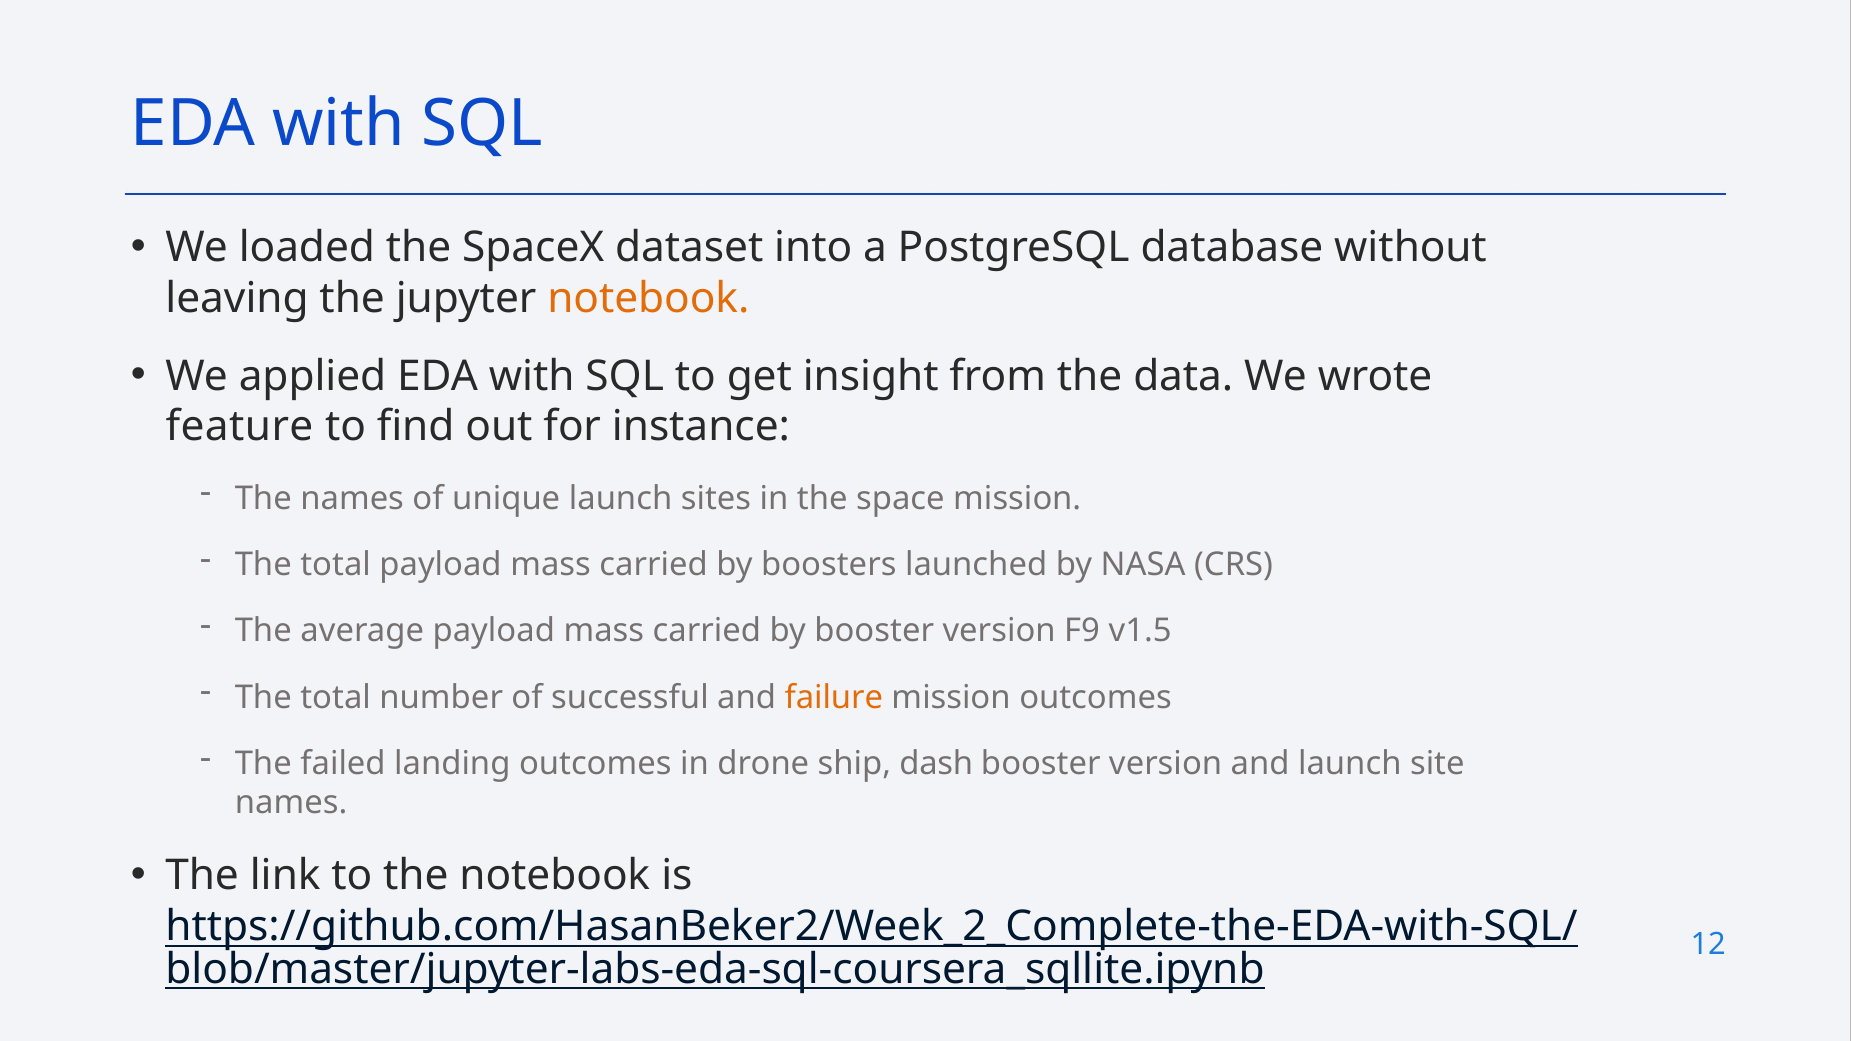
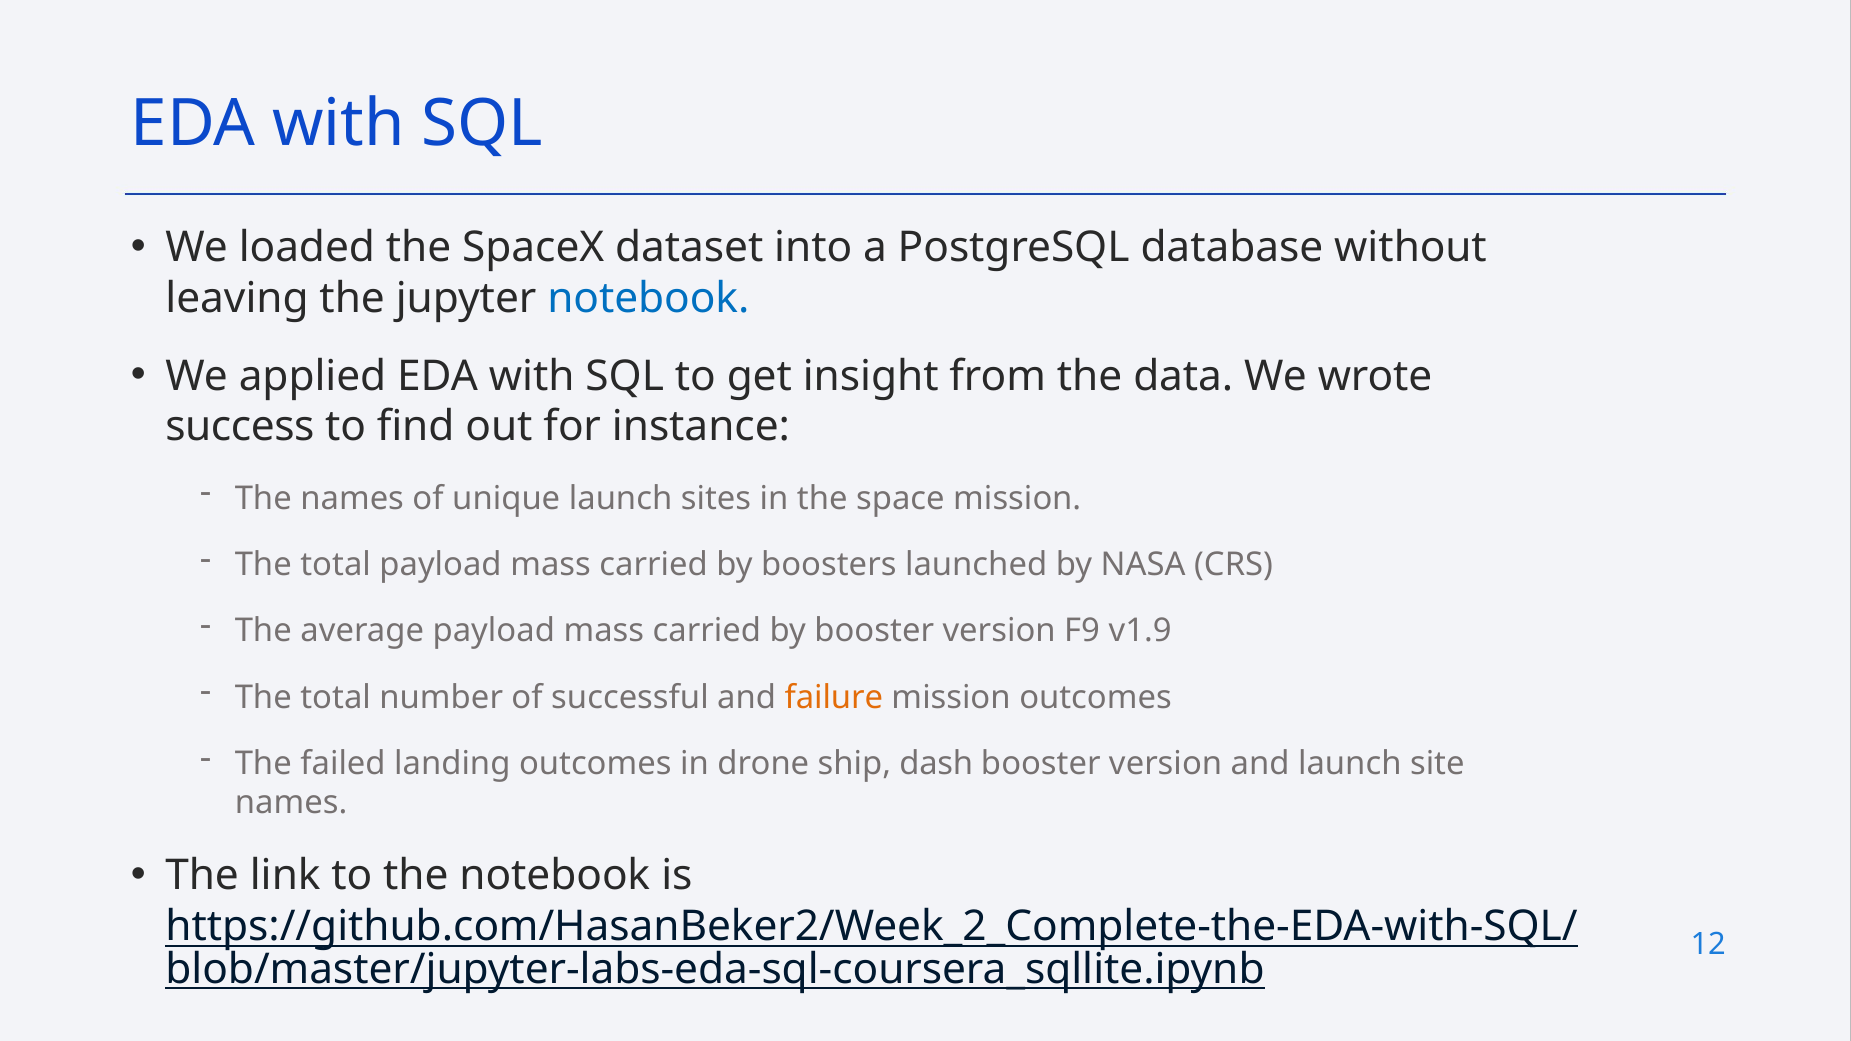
notebook colour: orange -> blue (648, 298)
feature: feature -> success (240, 427)
v1.5: v1.5 -> v1.9 (1140, 631)
